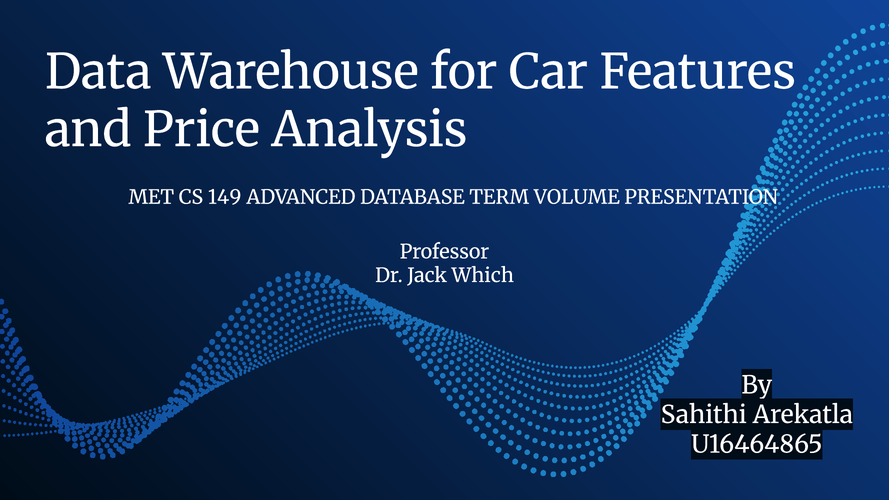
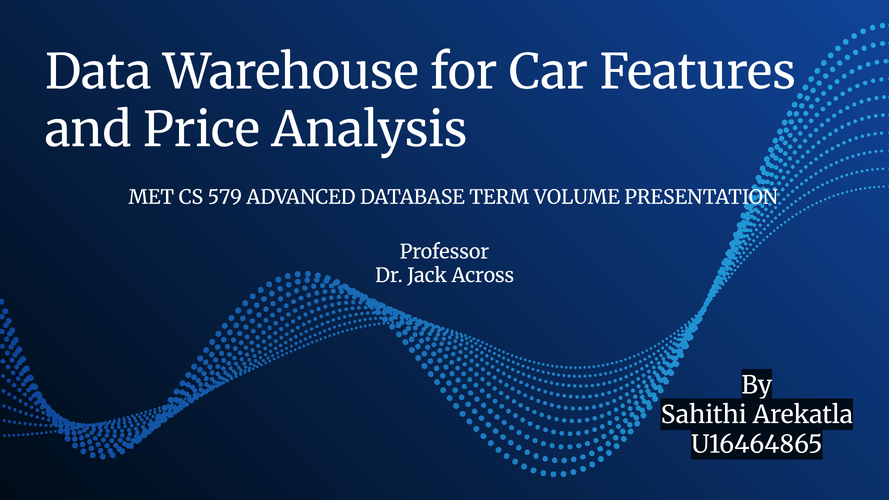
149: 149 -> 579 (225, 197)
Which: Which -> Across (483, 276)
